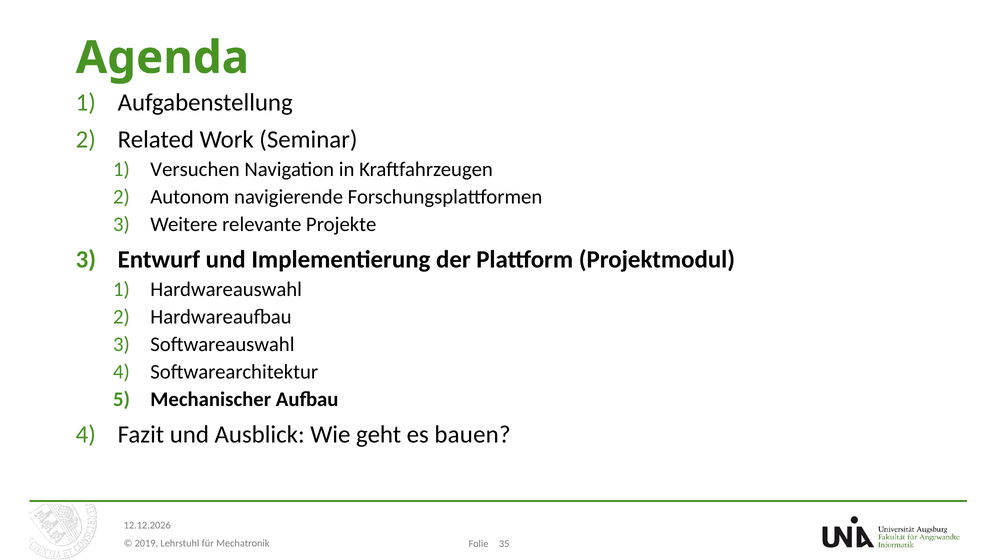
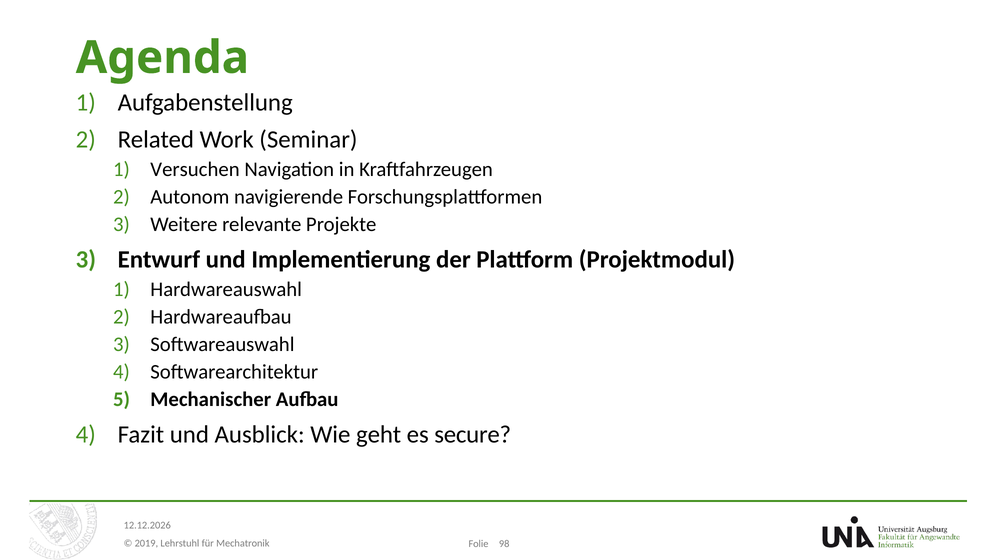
bauen: bauen -> secure (473, 434)
35: 35 -> 98 (504, 543)
